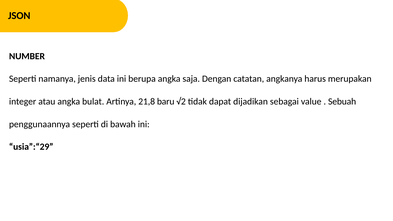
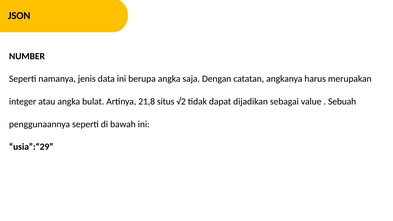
baru: baru -> situs (166, 102)
